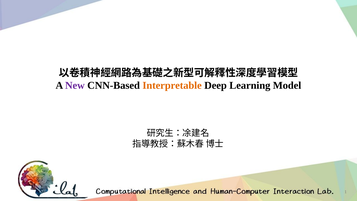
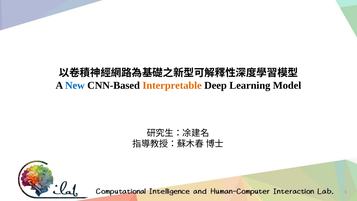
New colour: purple -> blue (75, 85)
